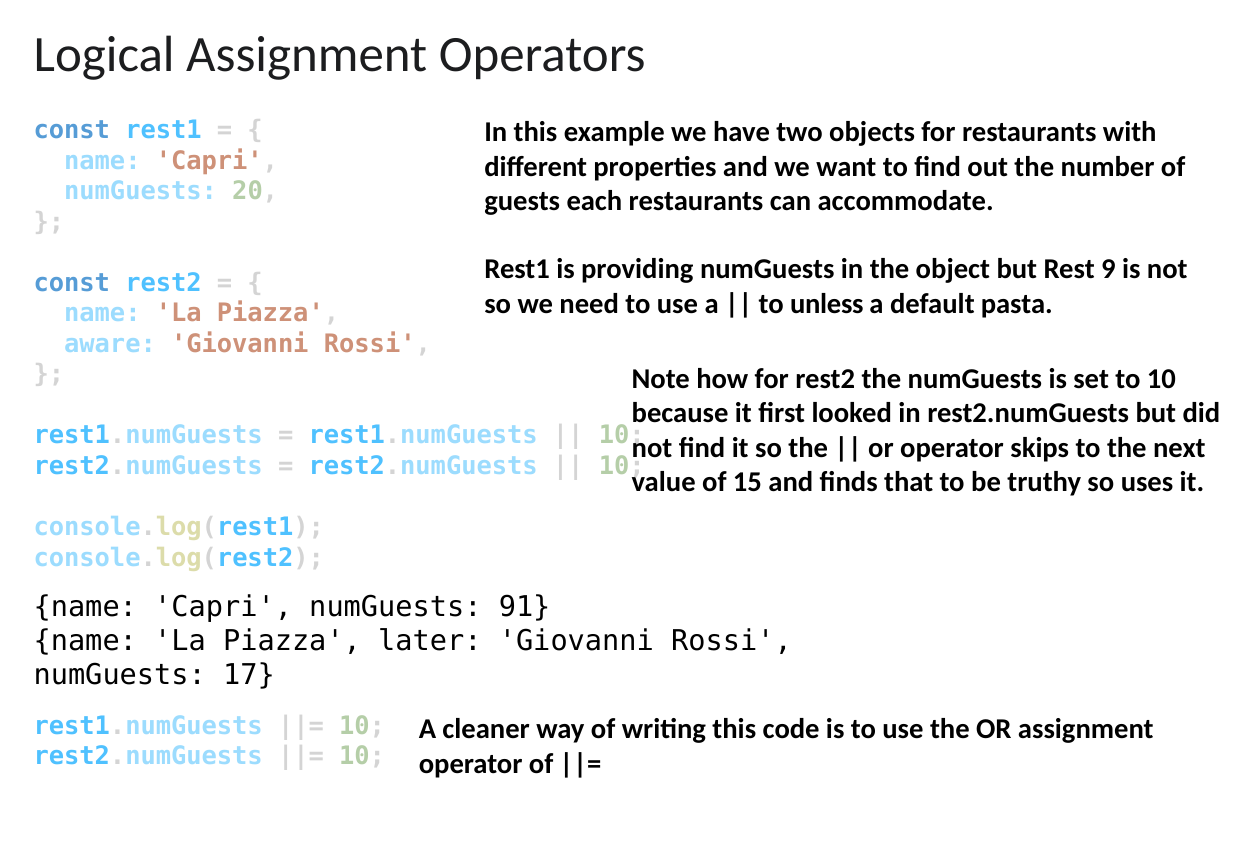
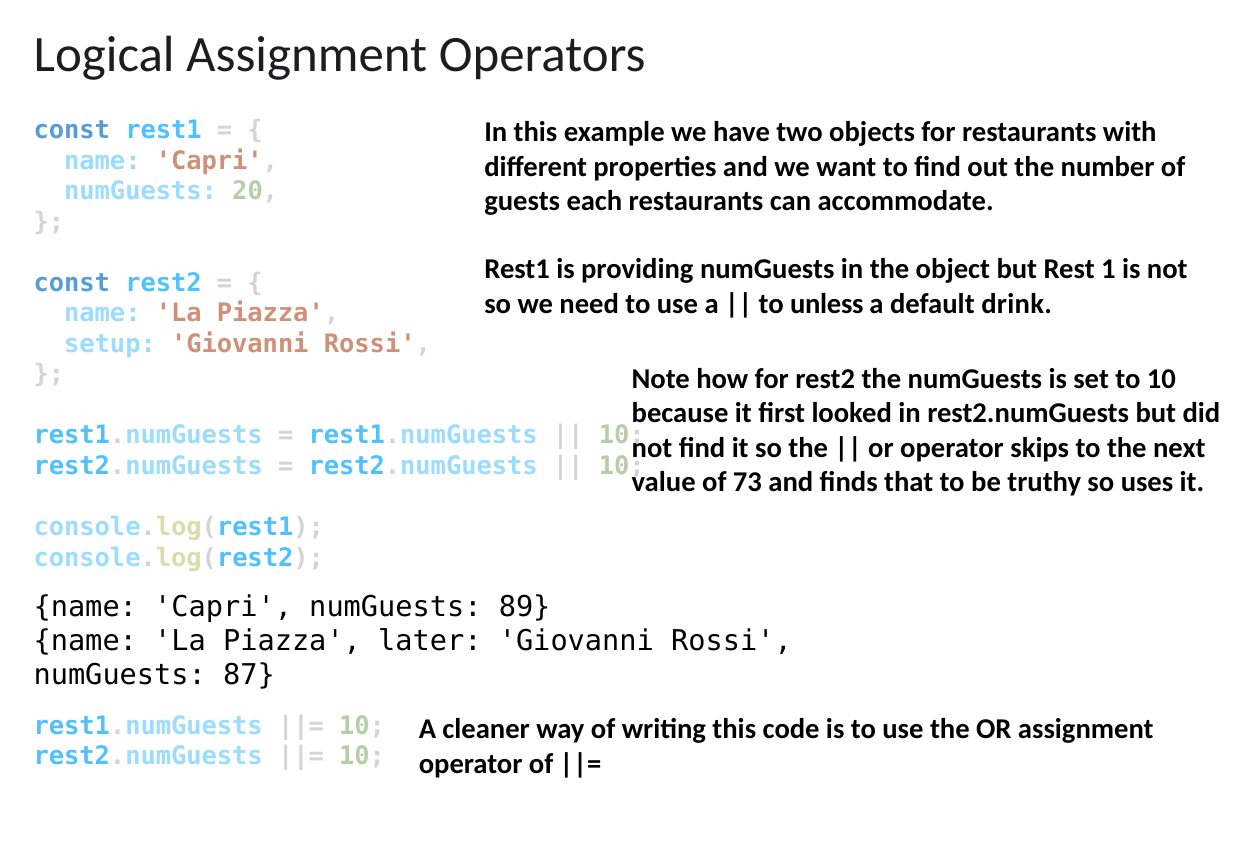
9: 9 -> 1 (1108, 270)
pasta: pasta -> drink (1017, 304)
aware: aware -> setup (110, 344)
15: 15 -> 73 (747, 482)
91: 91 -> 89 (525, 607)
17: 17 -> 87 (249, 675)
